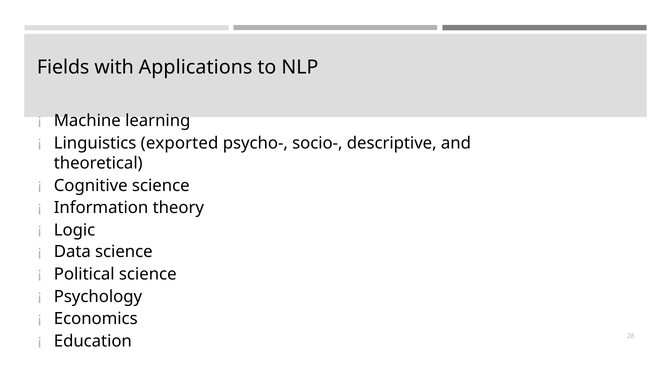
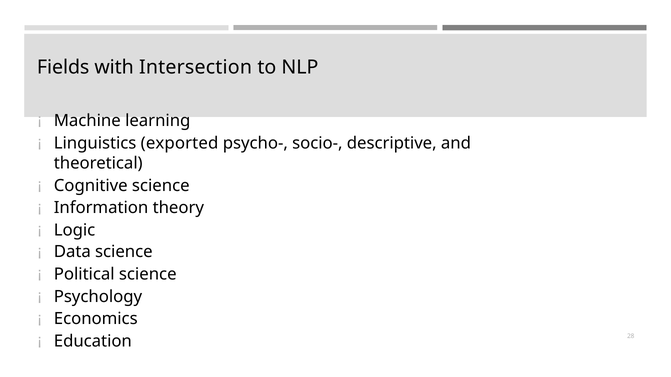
Applications: Applications -> Intersection (196, 67)
